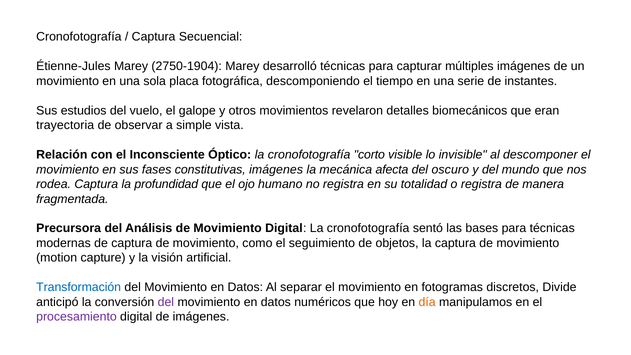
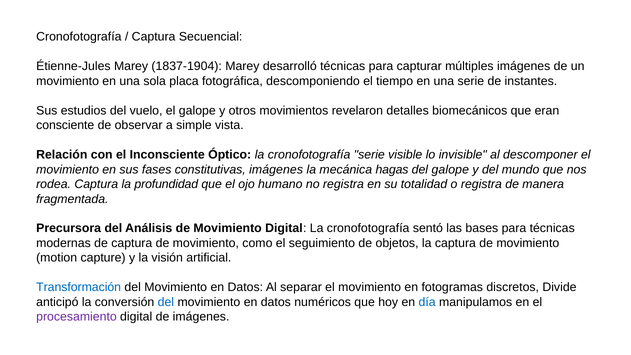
2750-1904: 2750-1904 -> 1837-1904 (187, 66)
trayectoria: trayectoria -> consciente (65, 125)
cronofotografía corto: corto -> serie (369, 155)
afecta: afecta -> hagas (392, 169)
del oscuro: oscuro -> galope (450, 169)
del colour: purple -> blue (166, 302)
día colour: orange -> blue (427, 302)
